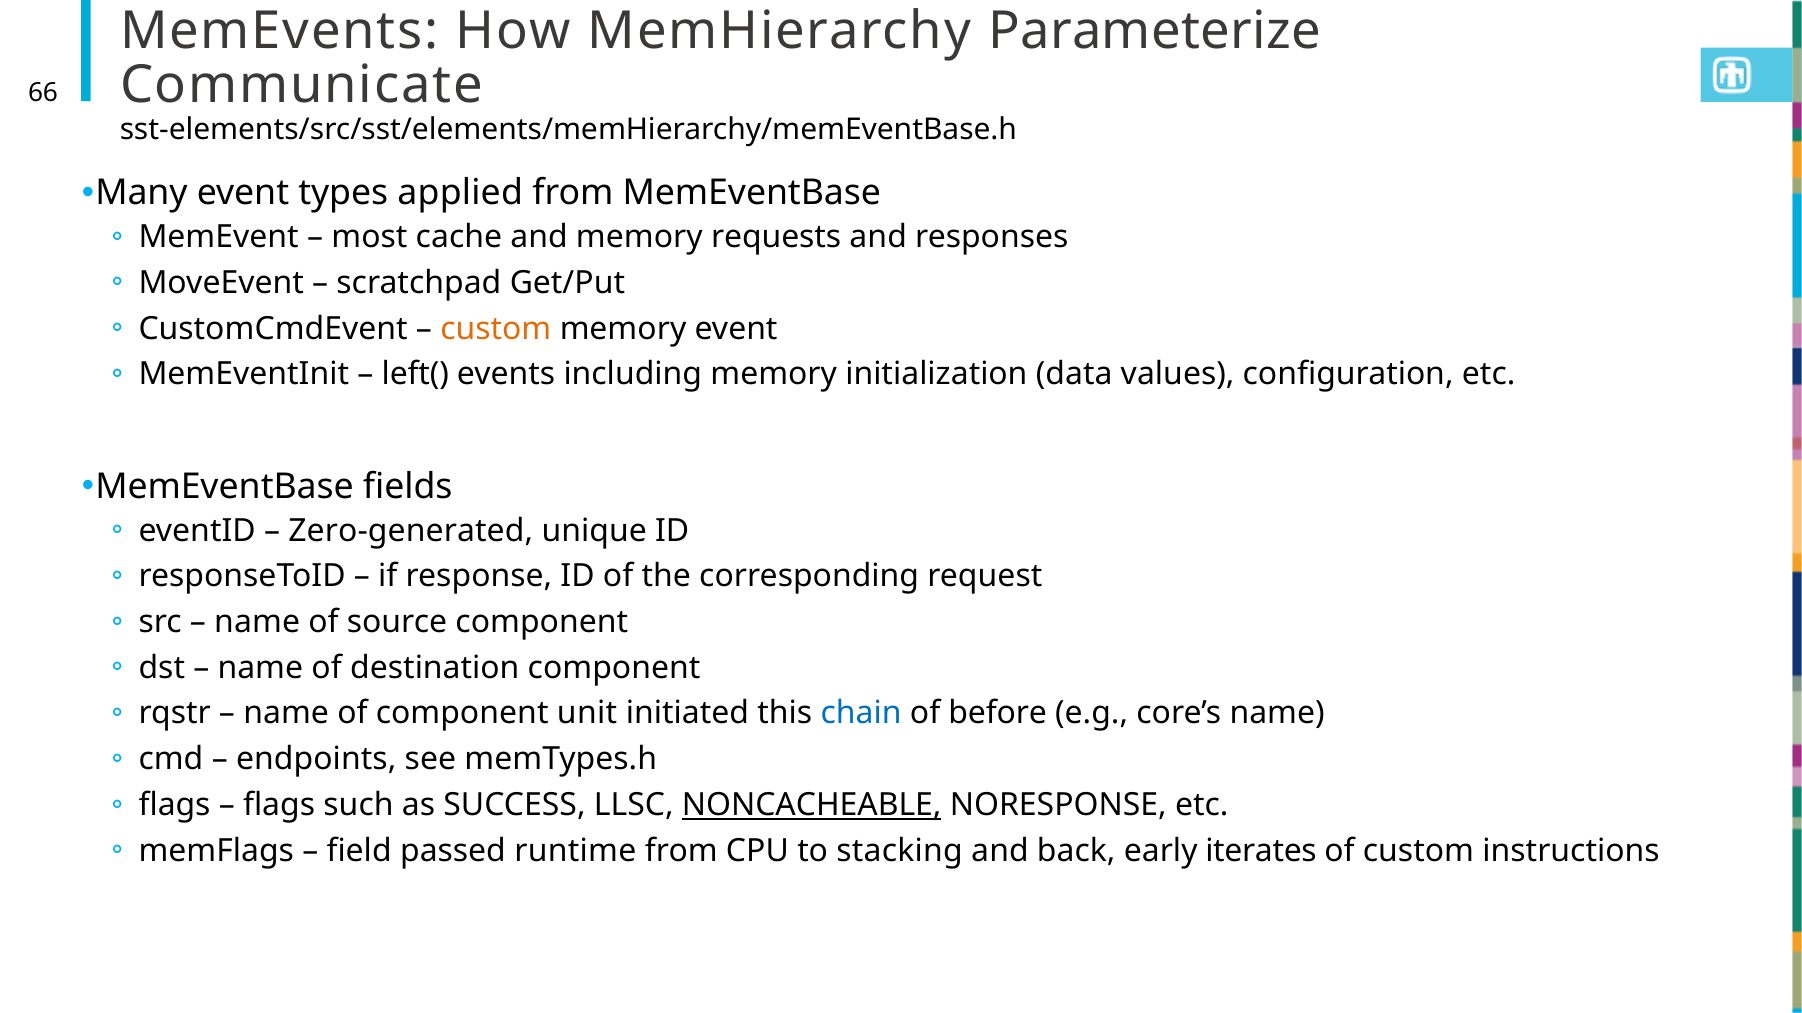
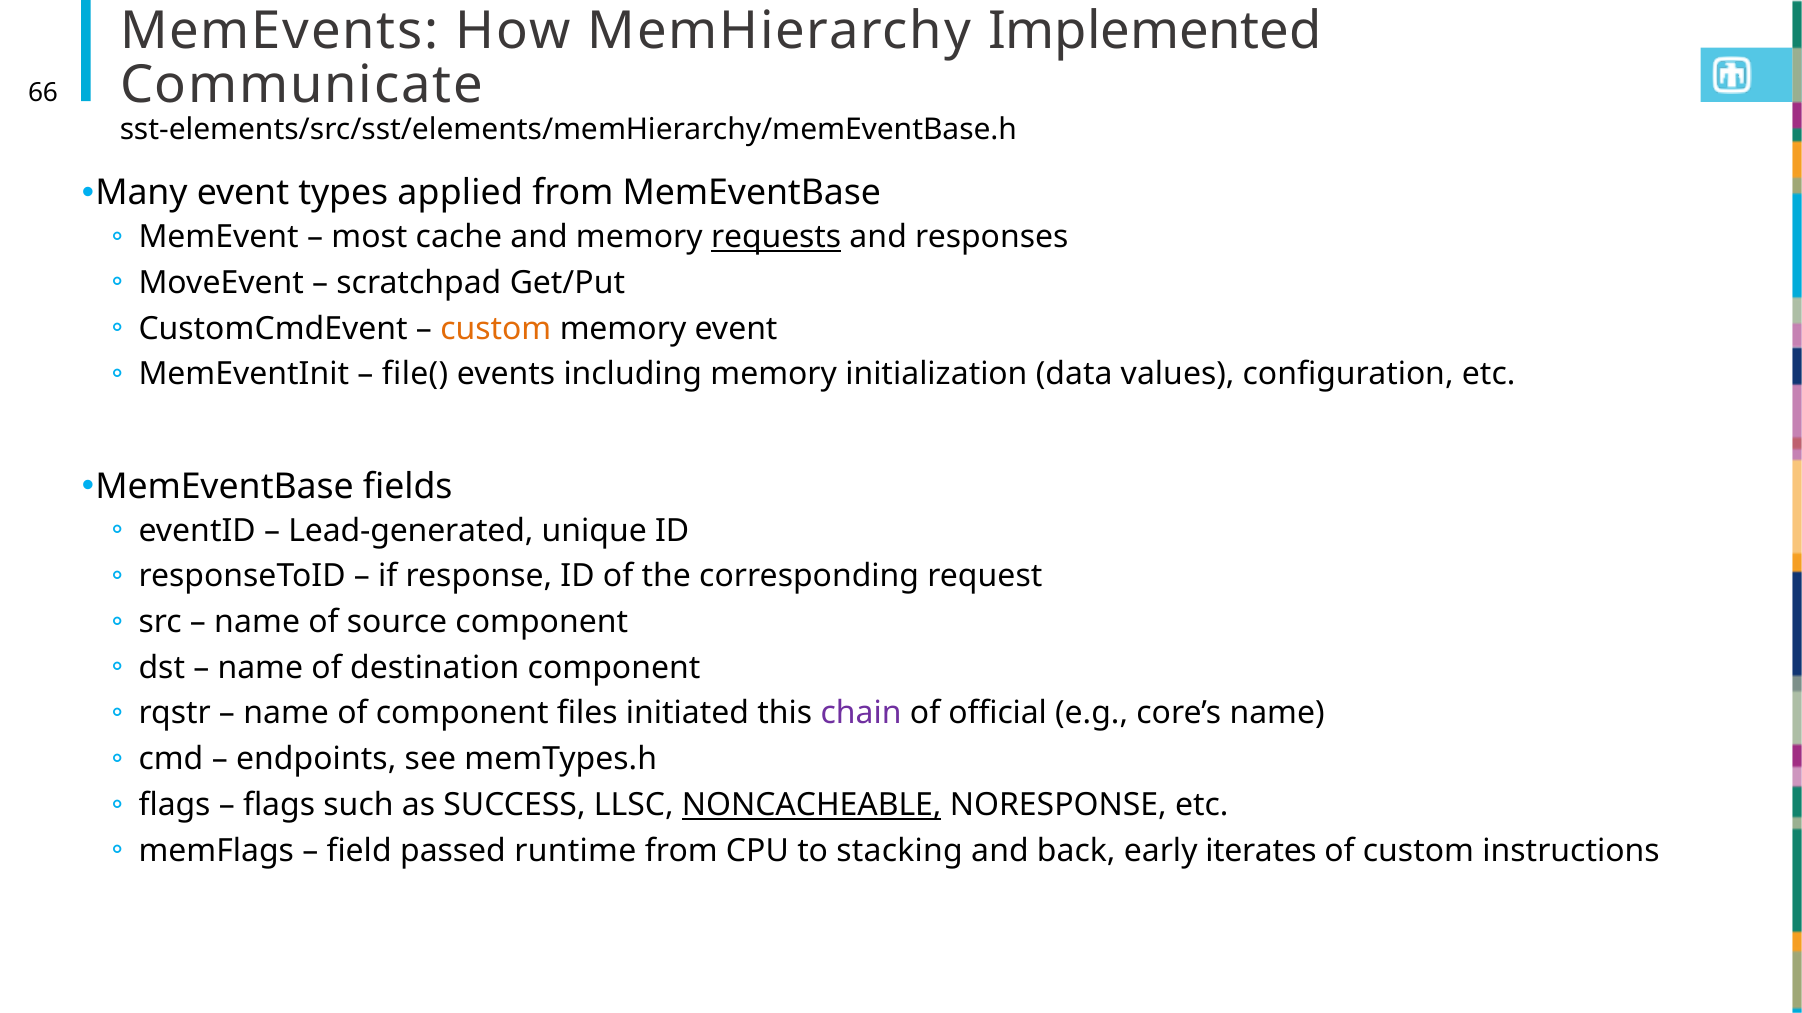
Parameterize: Parameterize -> Implemented (1155, 31)
requests underline: none -> present (776, 237)
left(: left( -> file( (415, 375)
Zero-generated: Zero-generated -> Lead-generated (411, 531)
unit: unit -> files (587, 714)
chain colour: blue -> purple (861, 714)
before: before -> official (998, 714)
